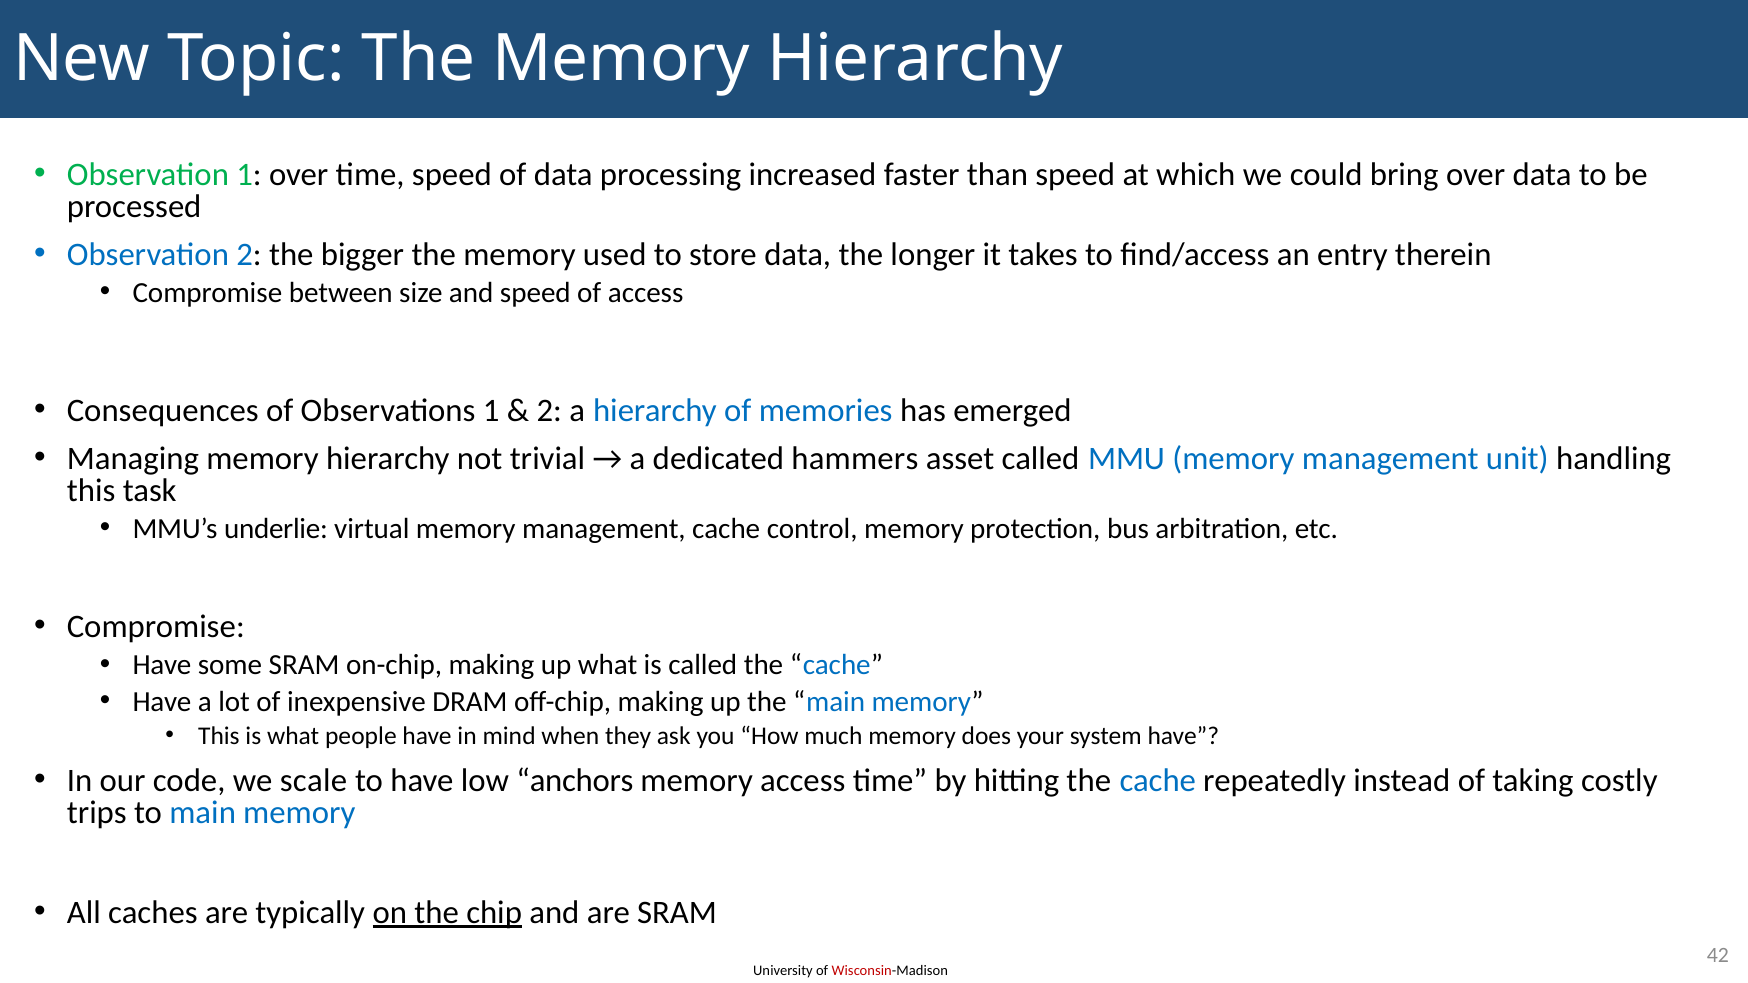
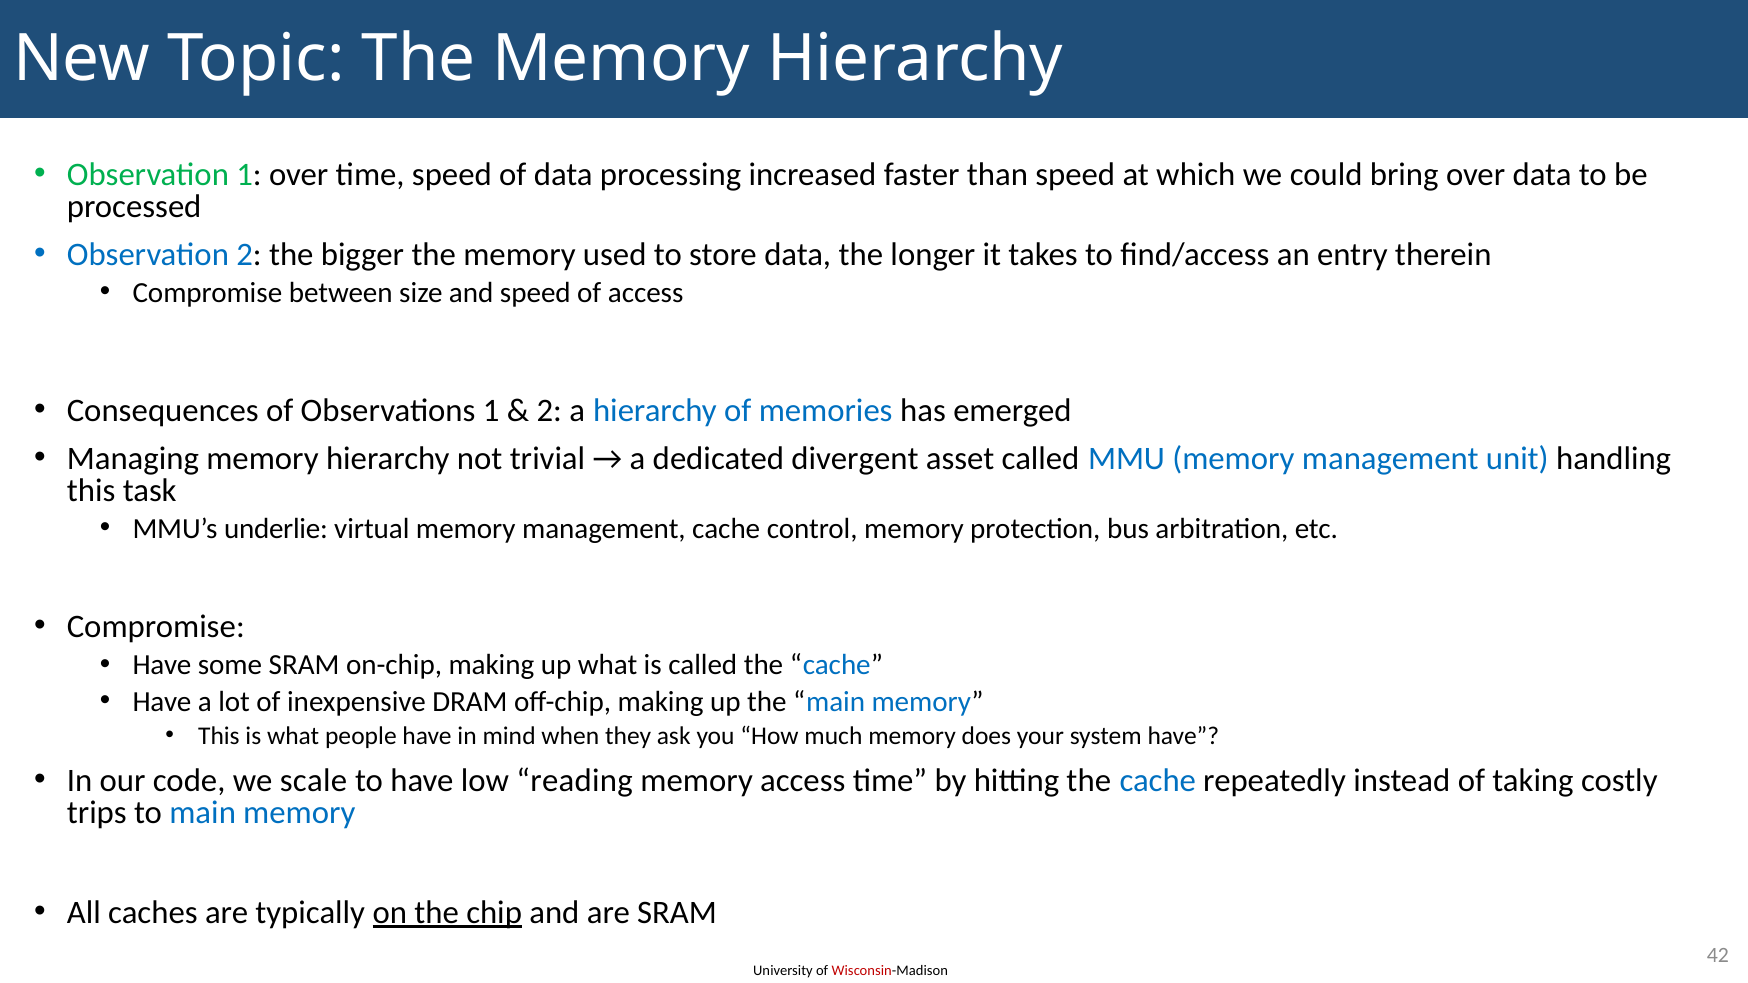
hammers: hammers -> divergent (855, 459)
anchors: anchors -> reading (575, 781)
